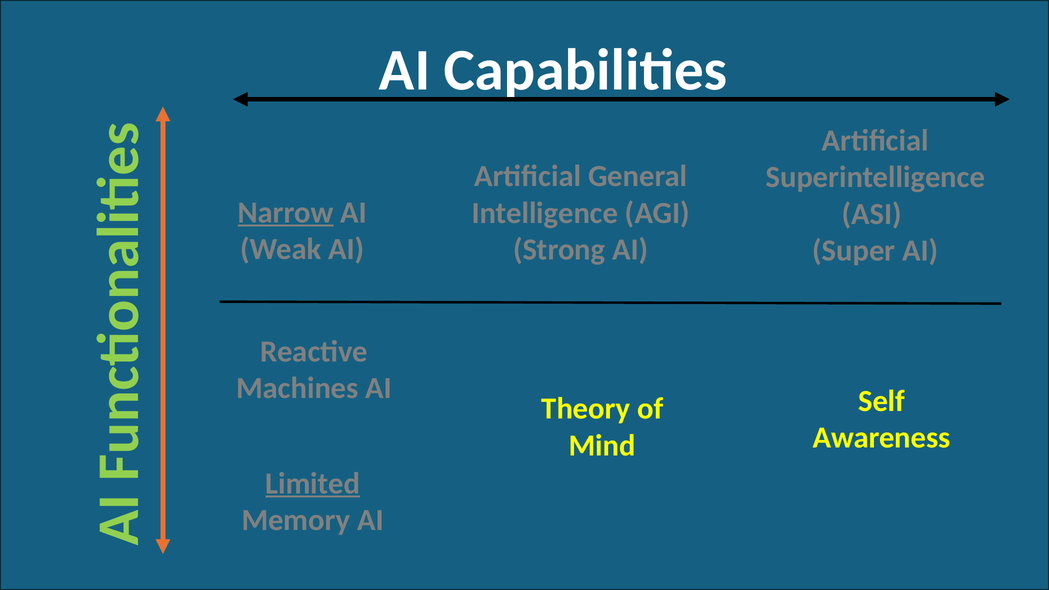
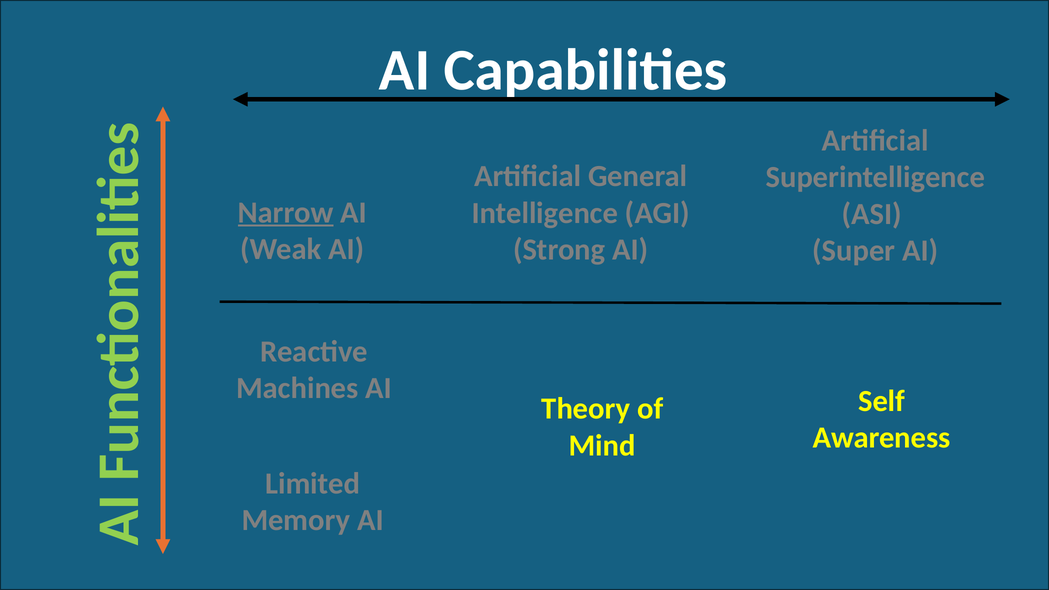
Limited underline: present -> none (313, 483)
